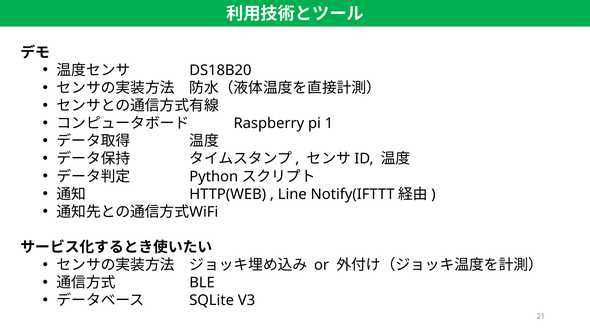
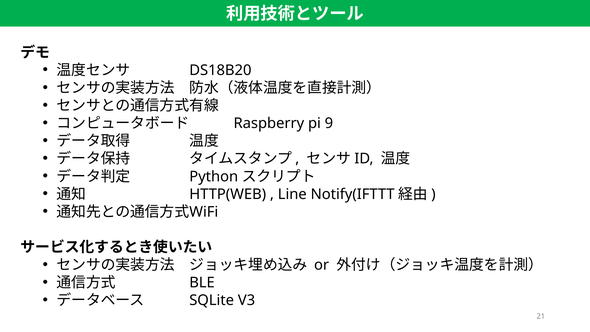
1: 1 -> 9 (329, 123)
